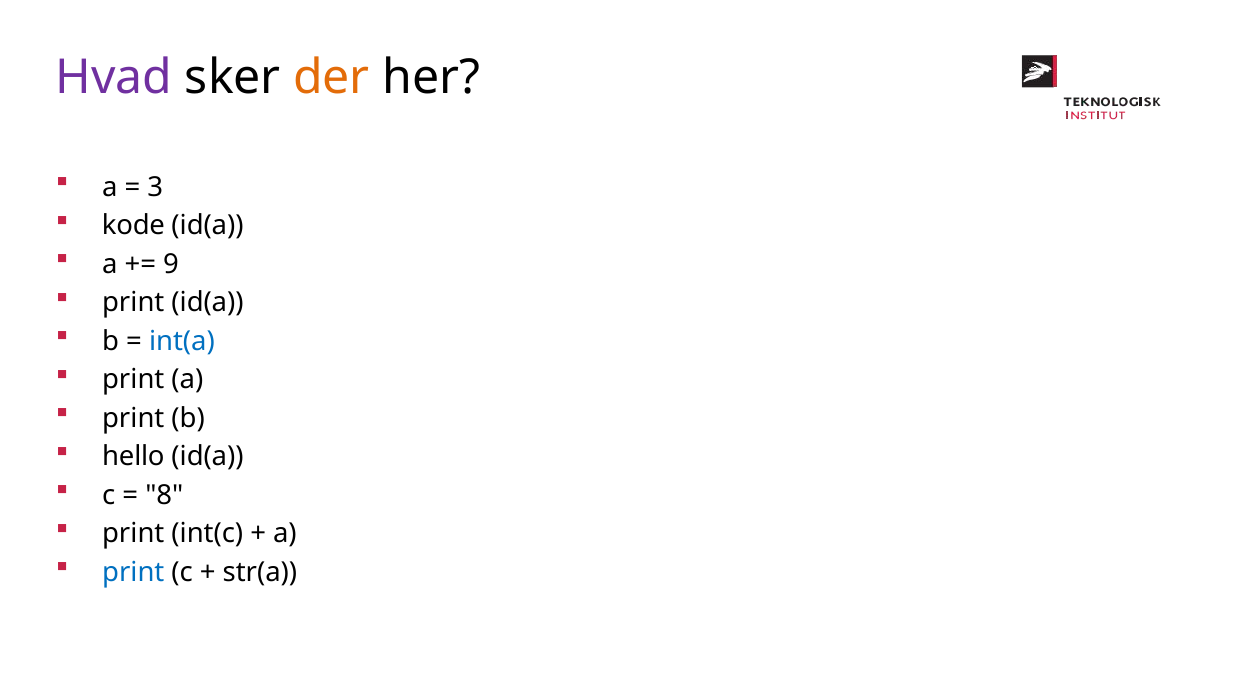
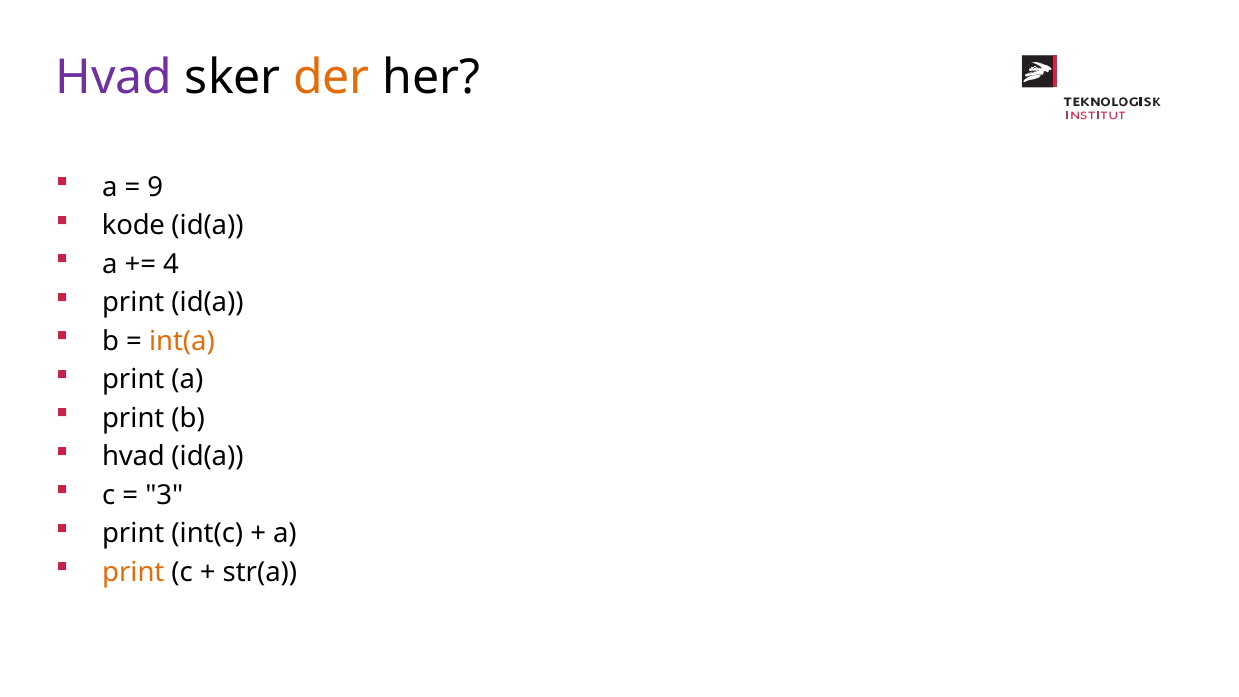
3: 3 -> 9 (155, 187)
9: 9 -> 4 (171, 264)
int(a colour: blue -> orange (182, 341)
hello: hello -> hvad (133, 457)
8: 8 -> 3 (164, 495)
print colour: blue -> orange (133, 572)
